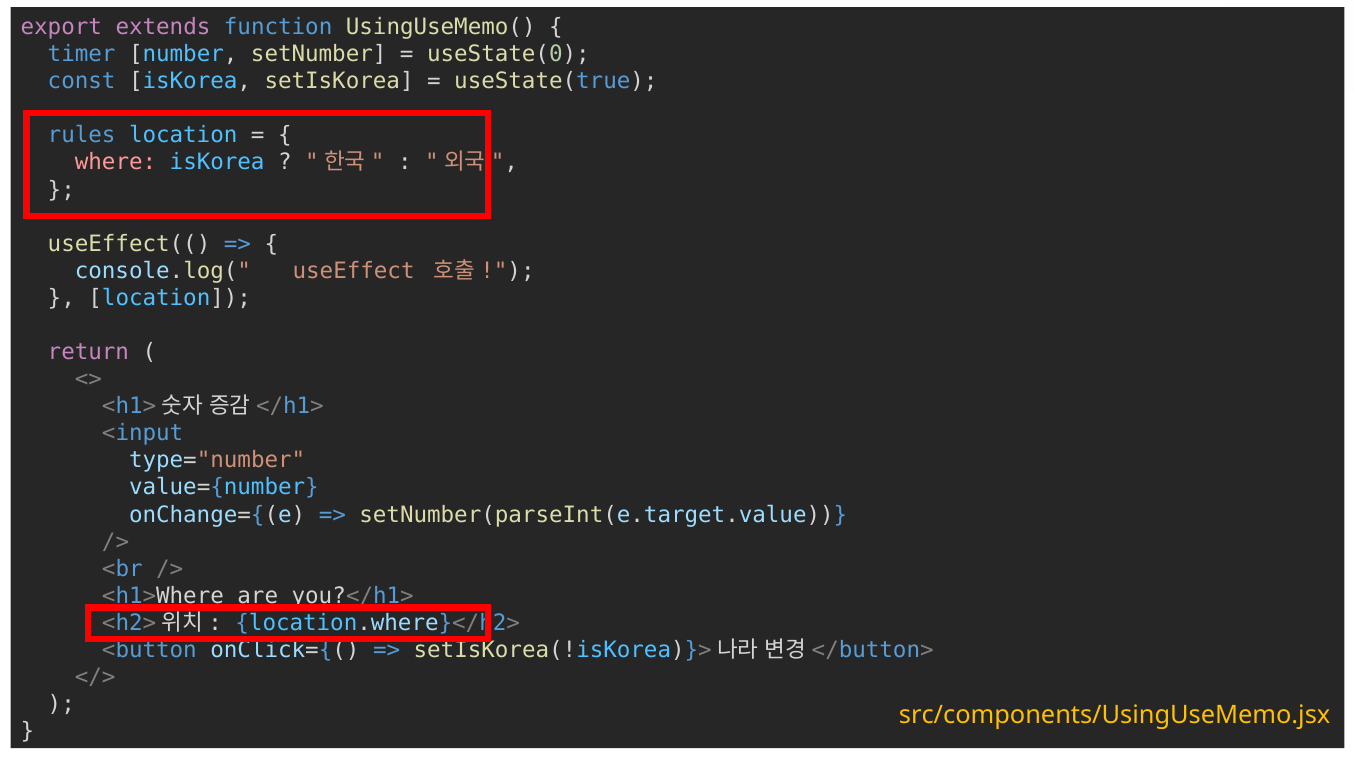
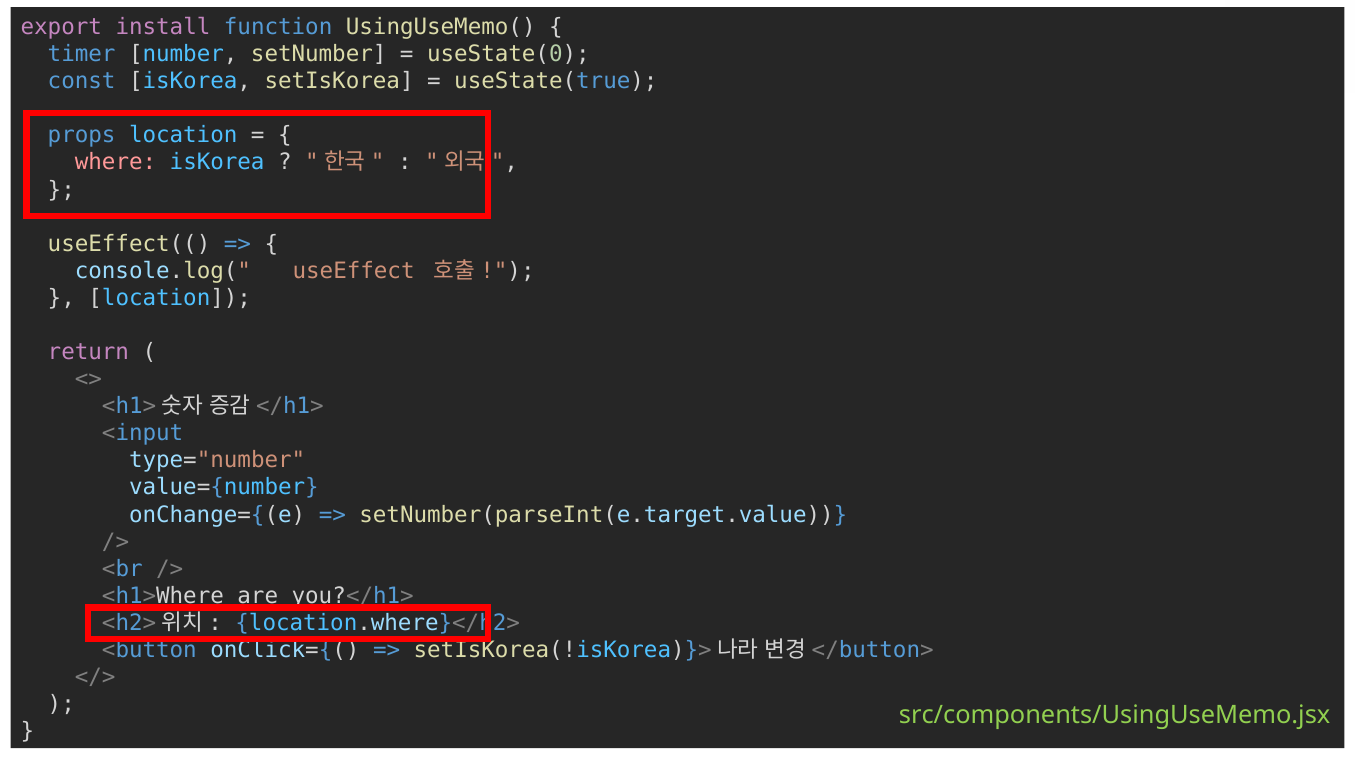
extends: extends -> install (163, 27)
rules: rules -> props (82, 136)
src/components/UsingUseMemo.jsx colour: yellow -> light green (1115, 715)
